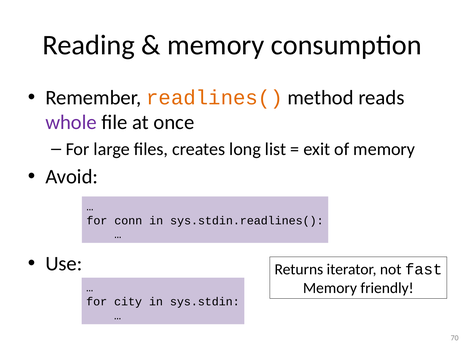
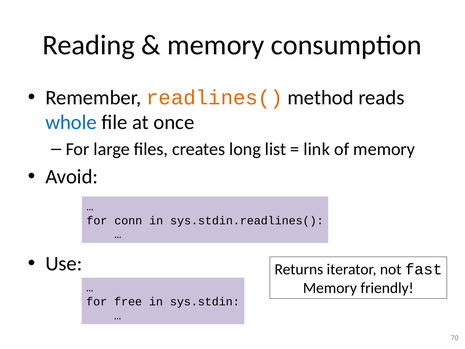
whole colour: purple -> blue (71, 122)
exit: exit -> link (317, 149)
city: city -> free (128, 302)
